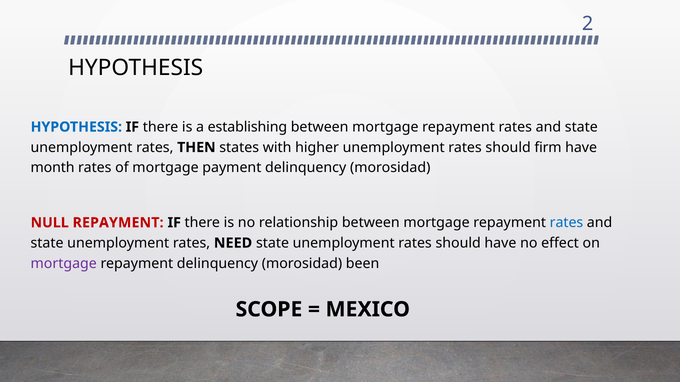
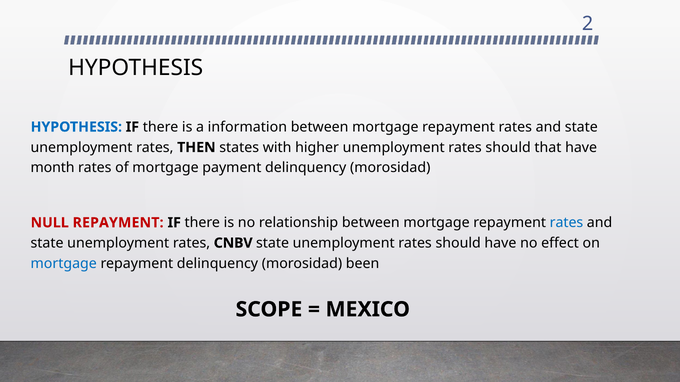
establishing: establishing -> information (247, 127)
firm: firm -> that (548, 148)
NEED: NEED -> CNBV (233, 243)
mortgage colour: purple -> blue (64, 264)
